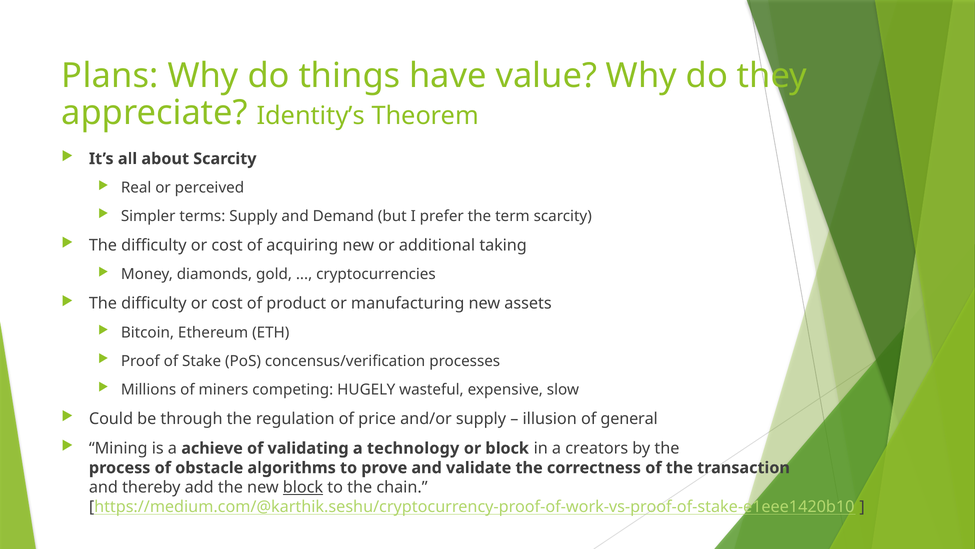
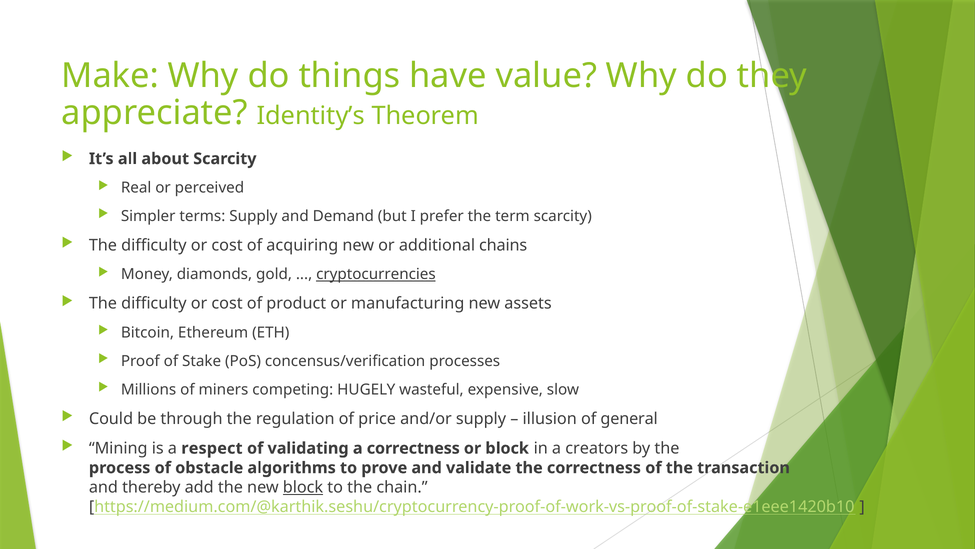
Plans: Plans -> Make (110, 76)
taking: taking -> chains (503, 245)
cryptocurrencies underline: none -> present (376, 274)
achieve: achieve -> respect (212, 448)
a technology: technology -> correctness (413, 448)
